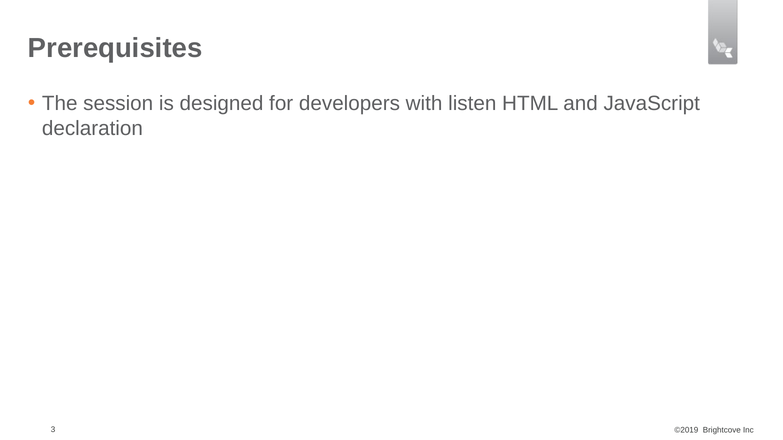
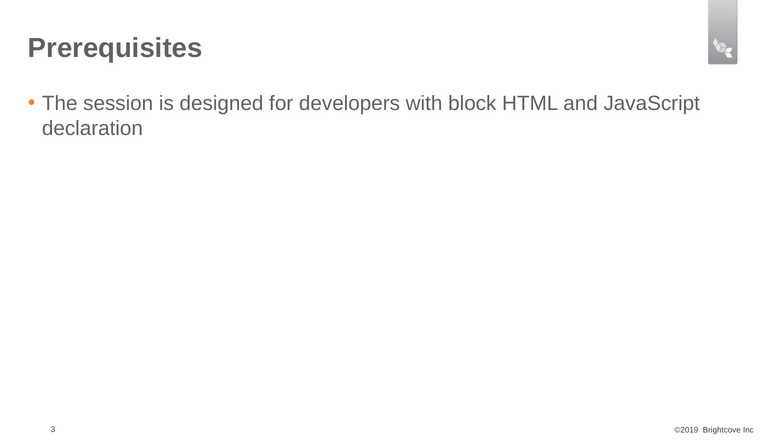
listen: listen -> block (472, 104)
